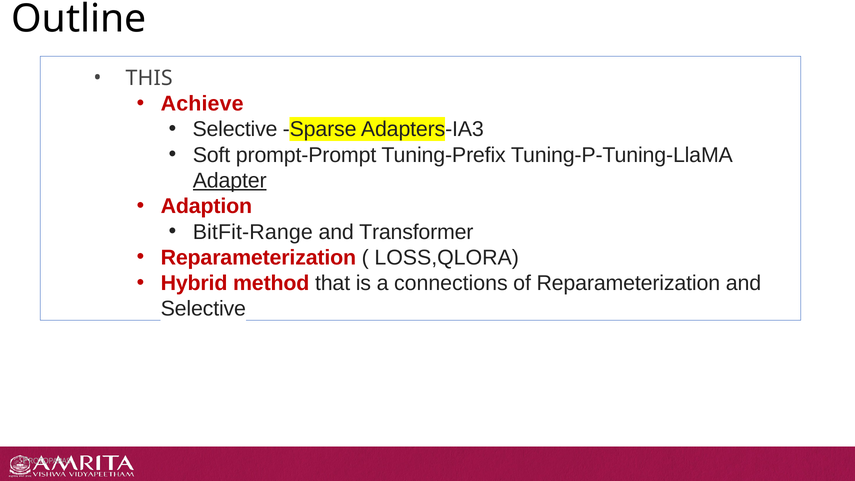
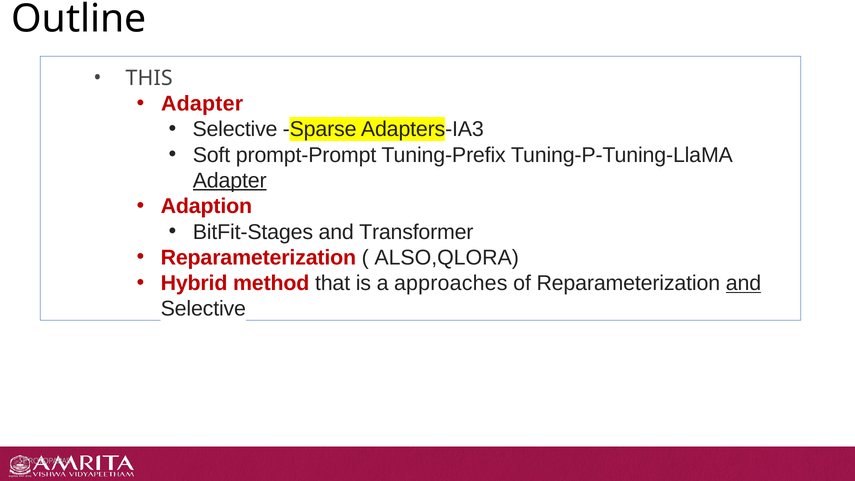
Achieve: Achieve -> Adapter (202, 104)
BitFit-Range: BitFit-Range -> BitFit-Stages (253, 232)
LOSS,QLORA: LOSS,QLORA -> ALSO,QLORA (447, 258)
connections: connections -> approaches (451, 283)
and underline: none -> present (743, 283)
